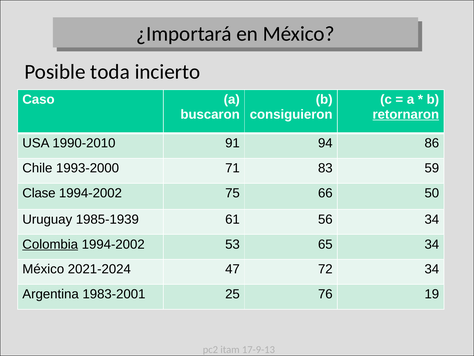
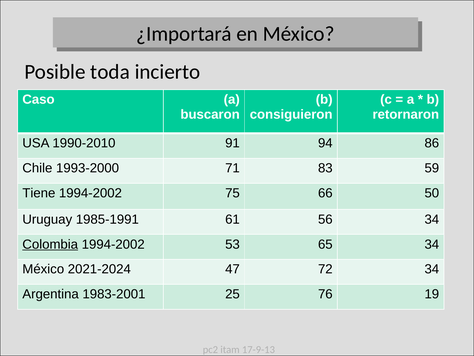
retornaron underline: present -> none (406, 114)
Clase: Clase -> Tiene (39, 193)
1985-1939: 1985-1939 -> 1985-1991 (107, 219)
